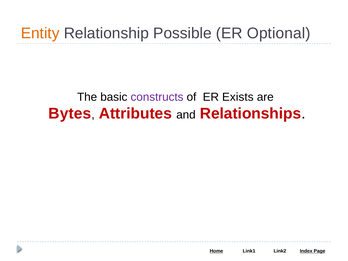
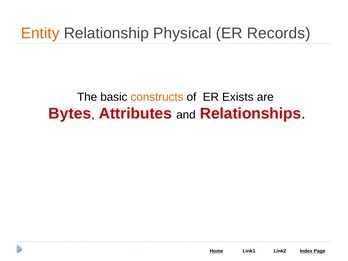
Possible: Possible -> Physical (182, 33)
Optional: Optional -> Records (279, 33)
constructs colour: purple -> orange (157, 97)
